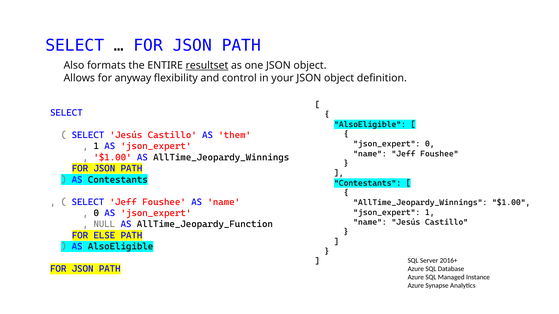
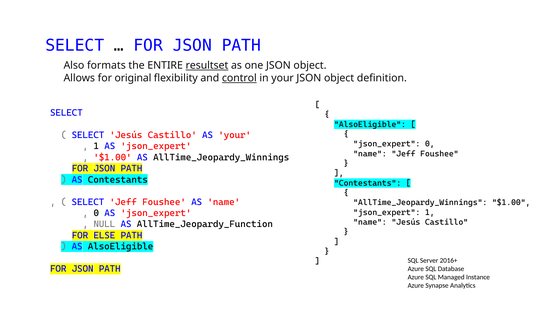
anyway: anyway -> original (133, 78)
control underline: none -> present (239, 78)
AS them: them -> your (235, 135)
